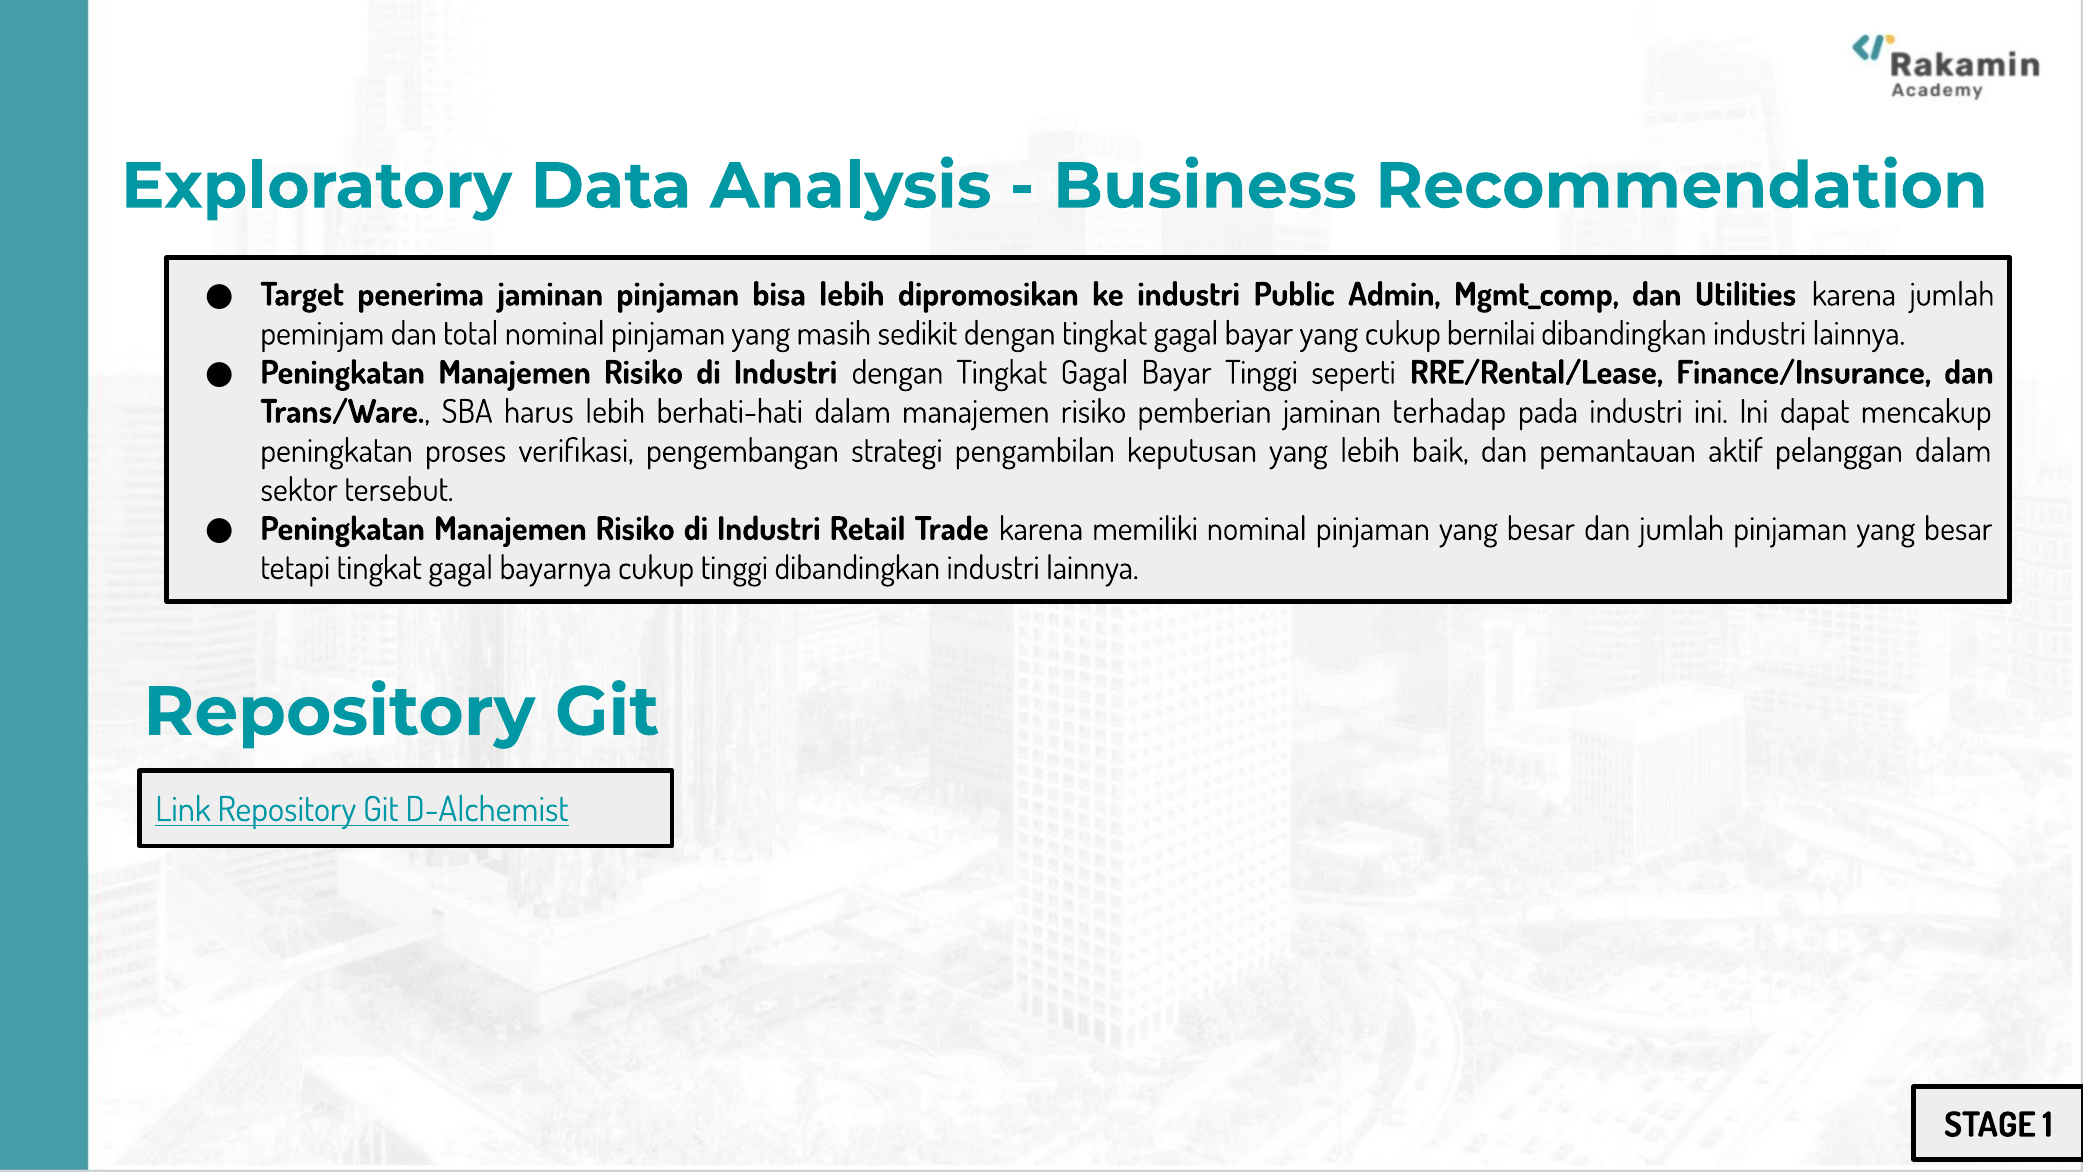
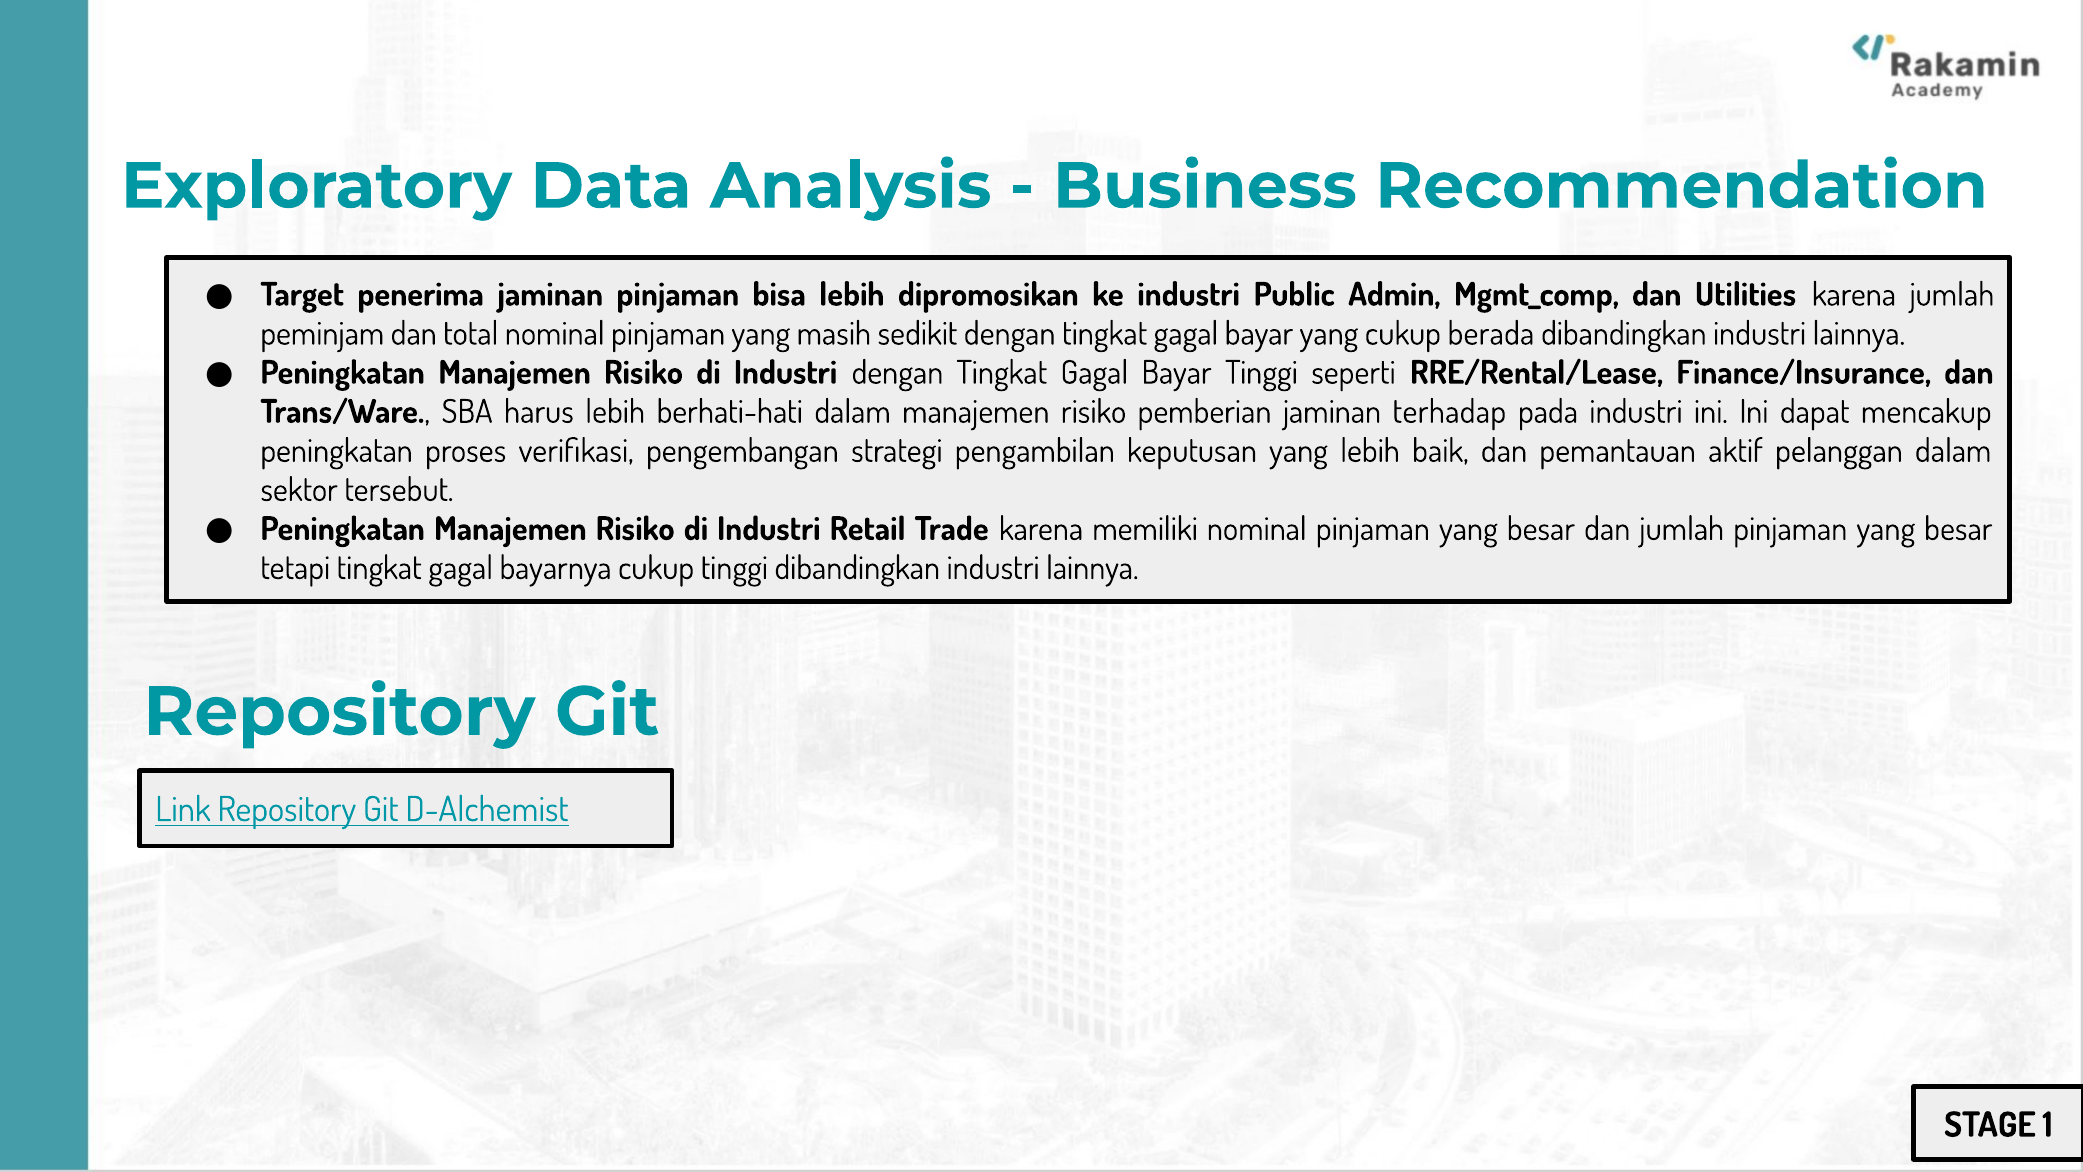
bernilai: bernilai -> berada (1491, 334)
